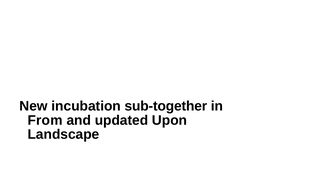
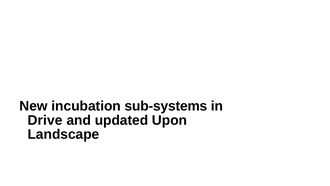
sub-together: sub-together -> sub-systems (166, 106)
From: From -> Drive (45, 120)
